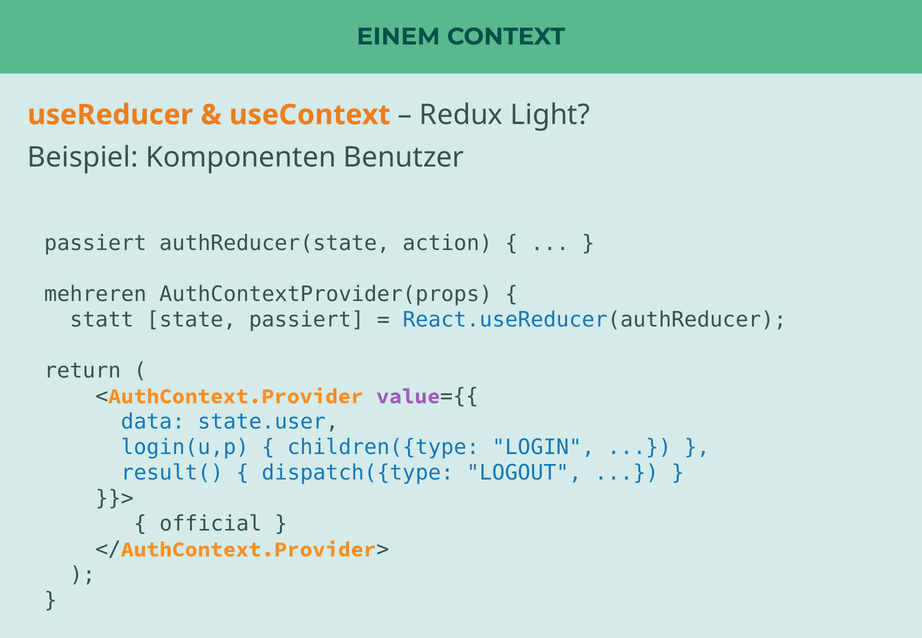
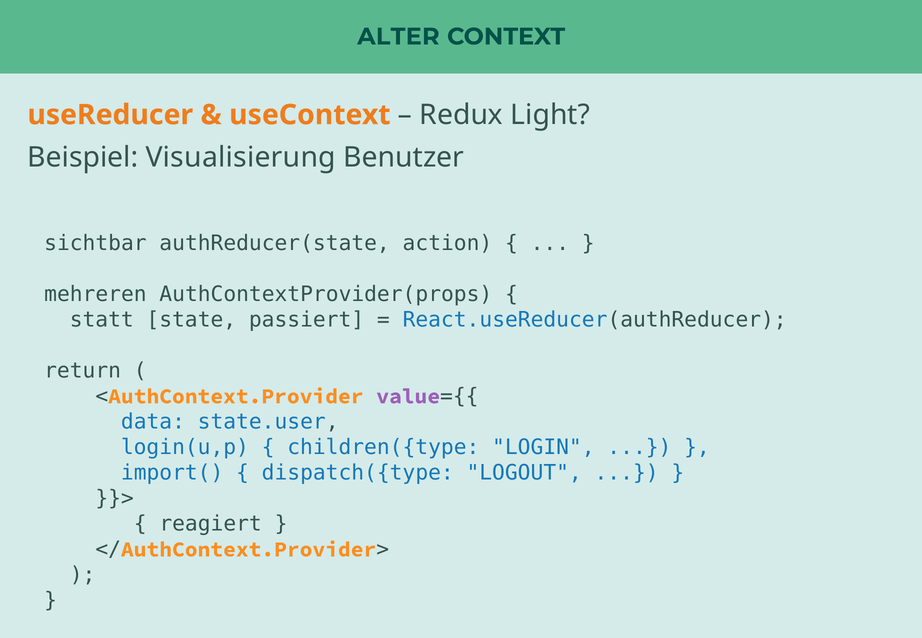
EINEM: EINEM -> ALTER (398, 37)
Komponenten: Komponenten -> Visualisierung (241, 157)
passiert: passiert -> sichtbar (95, 243)
result(: result( -> import( (172, 473)
official: official -> reagiert (211, 524)
